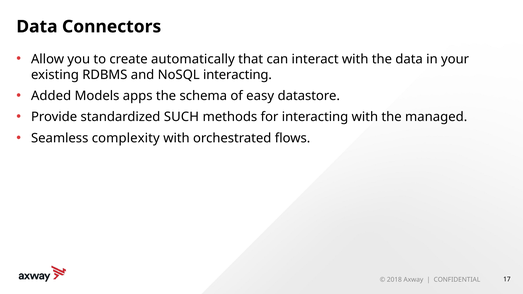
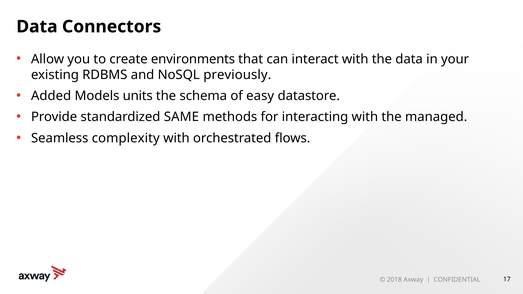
automatically: automatically -> environments (193, 59)
NoSQL interacting: interacting -> previously (237, 75)
apps: apps -> units (138, 96)
SUCH: SUCH -> SAME (181, 117)
